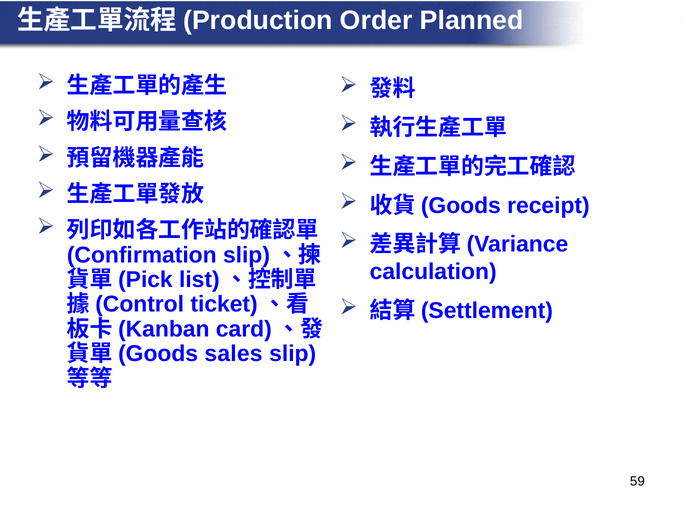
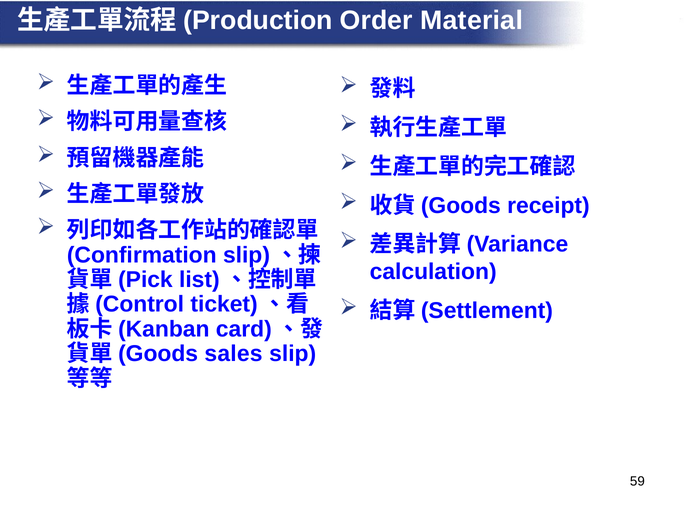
Planned: Planned -> Material (472, 20)
